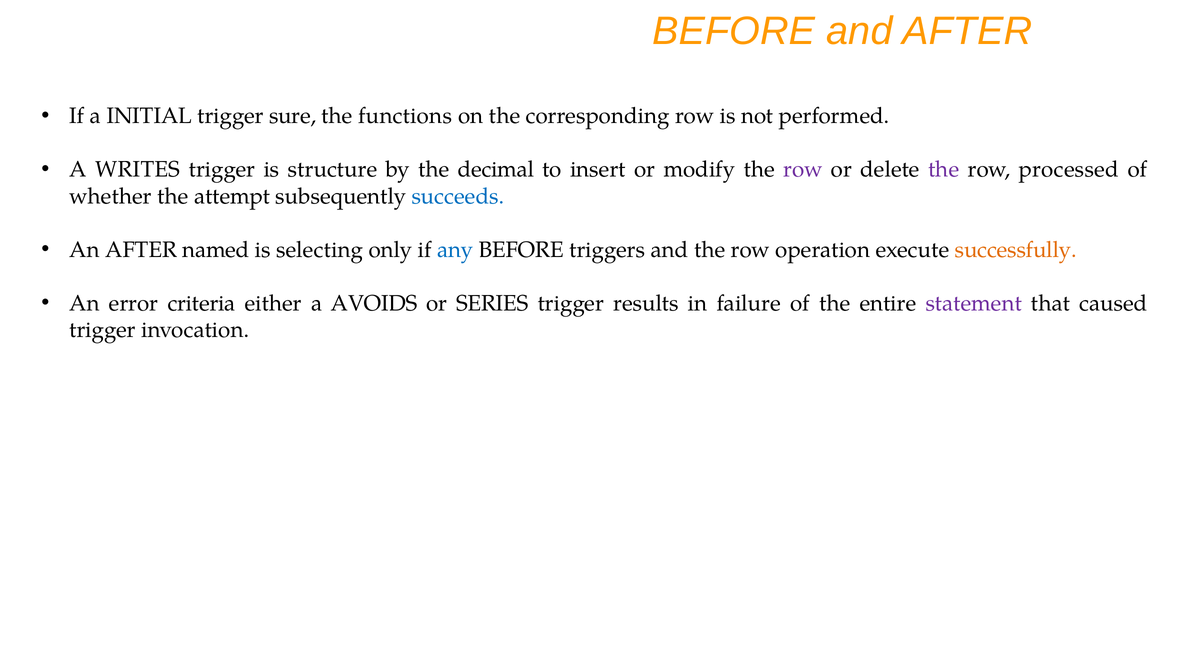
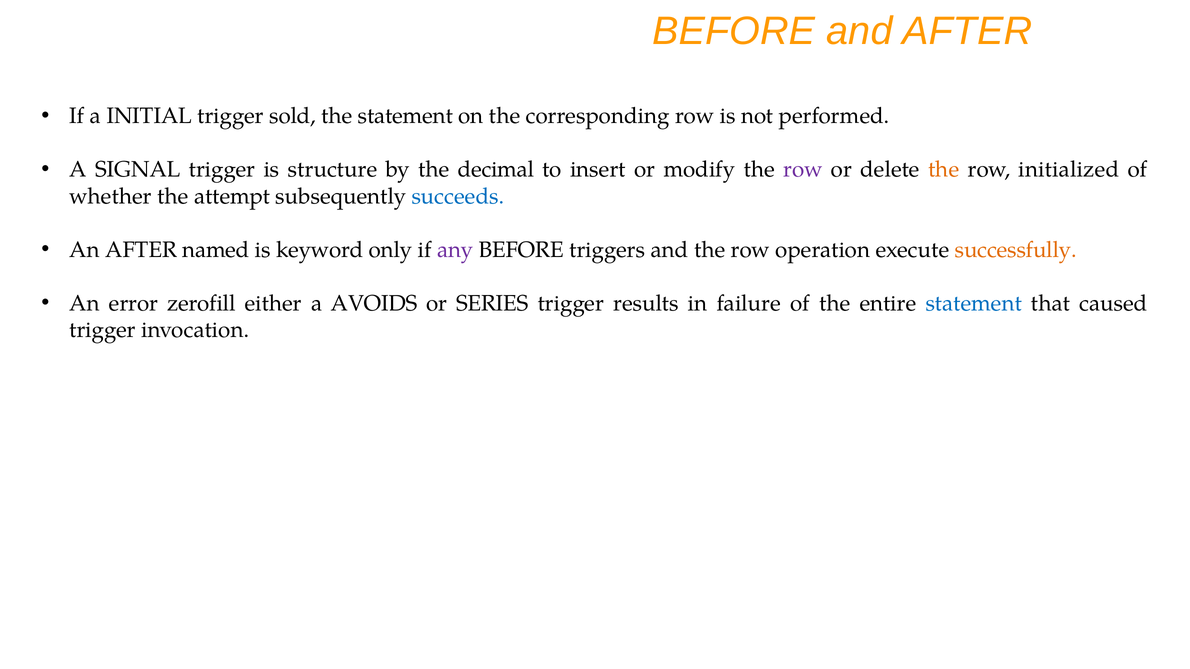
sure: sure -> sold (293, 116)
the functions: functions -> statement (405, 116)
WRITES: WRITES -> SIGNAL (138, 170)
the colour: purple -> orange (944, 170)
processed: processed -> initialized (1069, 170)
selecting: selecting -> keyword (320, 250)
any colour: blue -> purple (455, 250)
criteria: criteria -> zerofill (201, 303)
statement colour: purple -> blue (974, 303)
